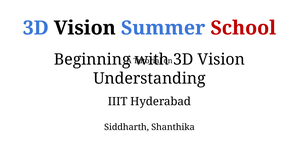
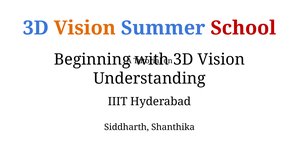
Vision colour: black -> orange (85, 28)
